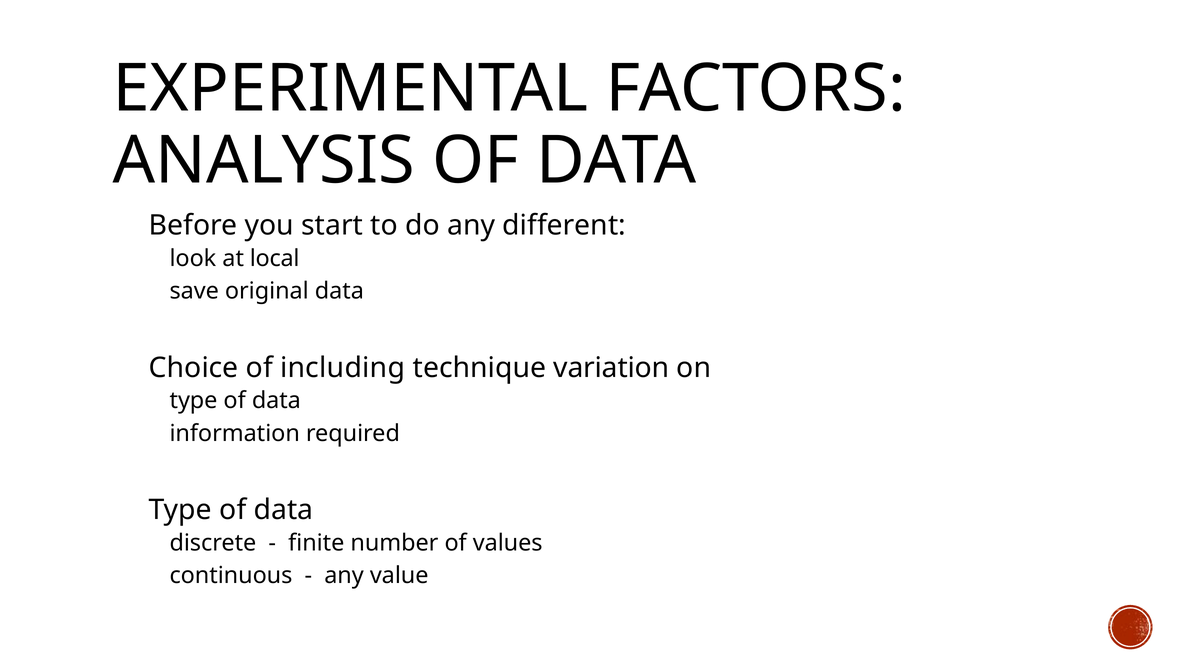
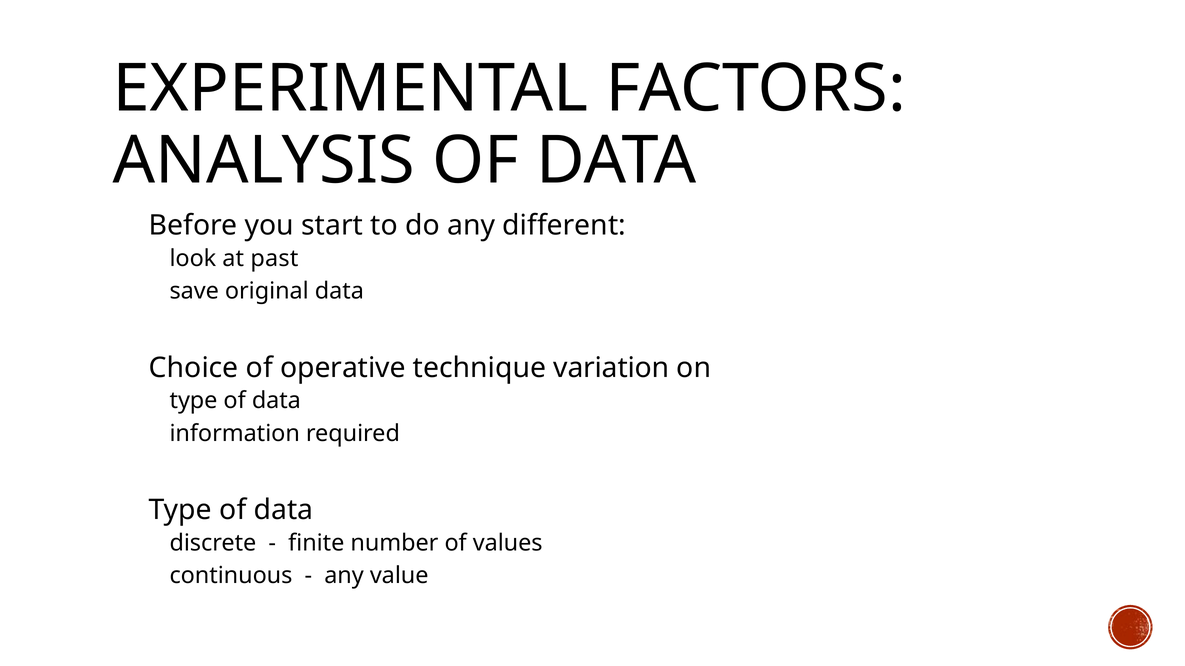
local: local -> past (274, 259)
including: including -> operative (343, 368)
